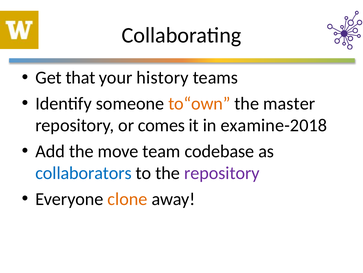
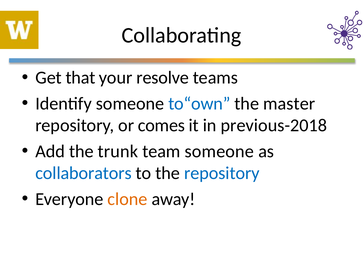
history: history -> resolve (163, 78)
to“own colour: orange -> blue (199, 103)
examine-2018: examine-2018 -> previous-2018 (274, 125)
move: move -> trunk (118, 151)
team codebase: codebase -> someone (219, 151)
repository colour: purple -> blue (222, 173)
